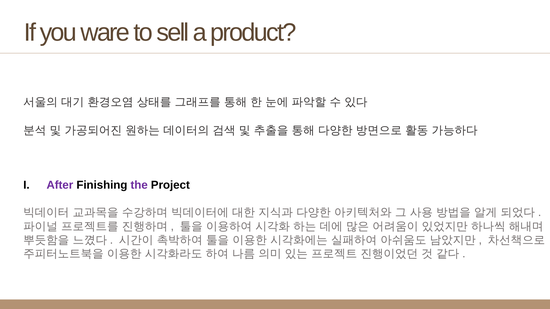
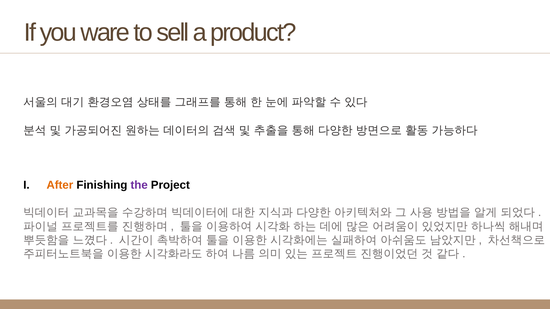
After colour: purple -> orange (60, 185)
